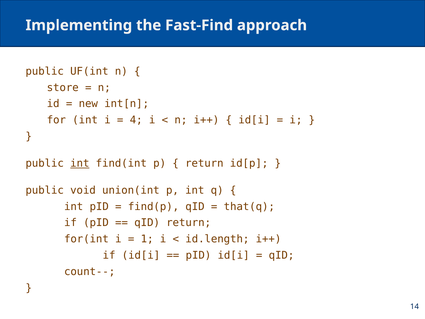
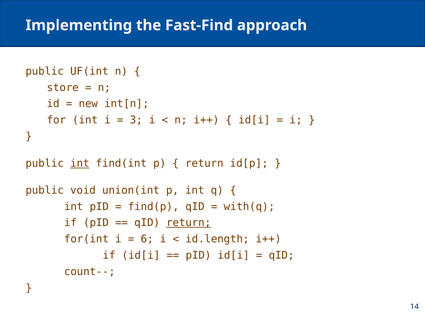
4: 4 -> 3 (136, 120)
that(q: that(q -> with(q (249, 206)
return underline: none -> present (189, 223)
1: 1 -> 6 (147, 239)
